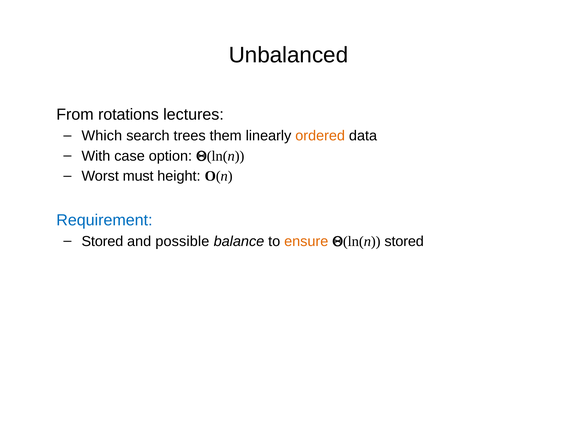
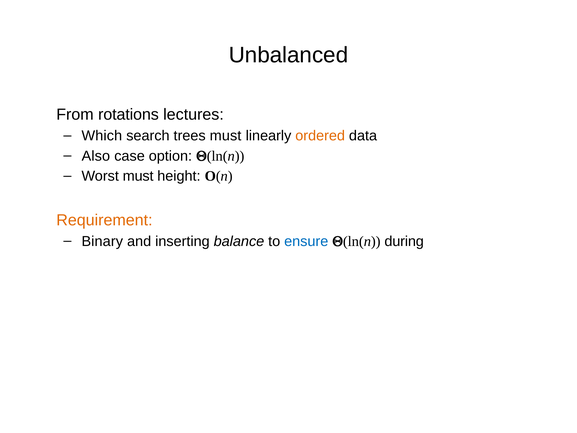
trees them: them -> must (226, 136)
With: With -> Also (96, 156)
Requirement colour: blue -> orange (104, 220)
Stored: Stored -> Binary (102, 241)
possible: possible -> inserting (182, 241)
ensure colour: orange -> blue (306, 241)
Q(ln(n stored: stored -> during (404, 241)
